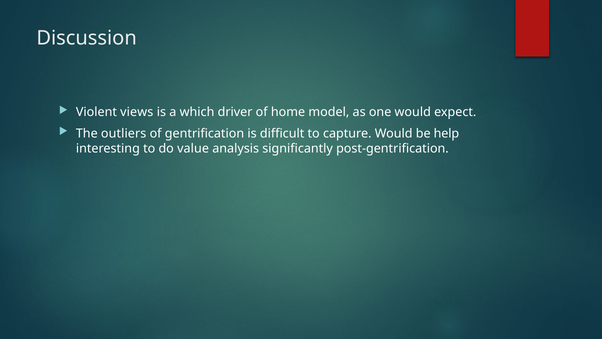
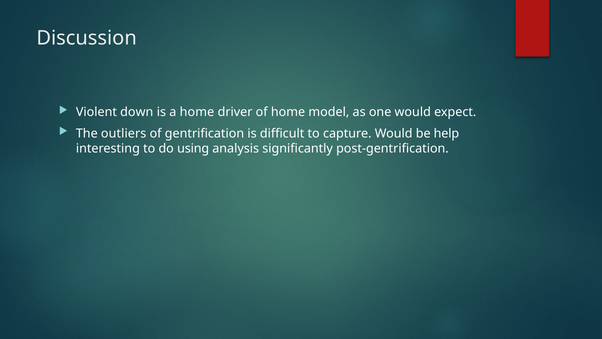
views: views -> down (137, 112)
a which: which -> home (197, 112)
value: value -> using (193, 148)
